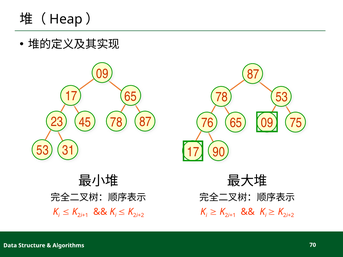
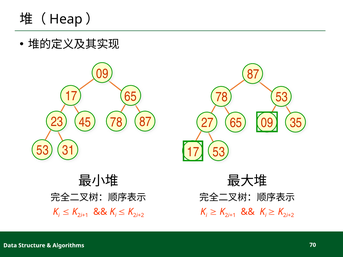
76: 76 -> 27 (207, 123)
75: 75 -> 35 (296, 123)
53 90: 90 -> 53 (219, 152)
